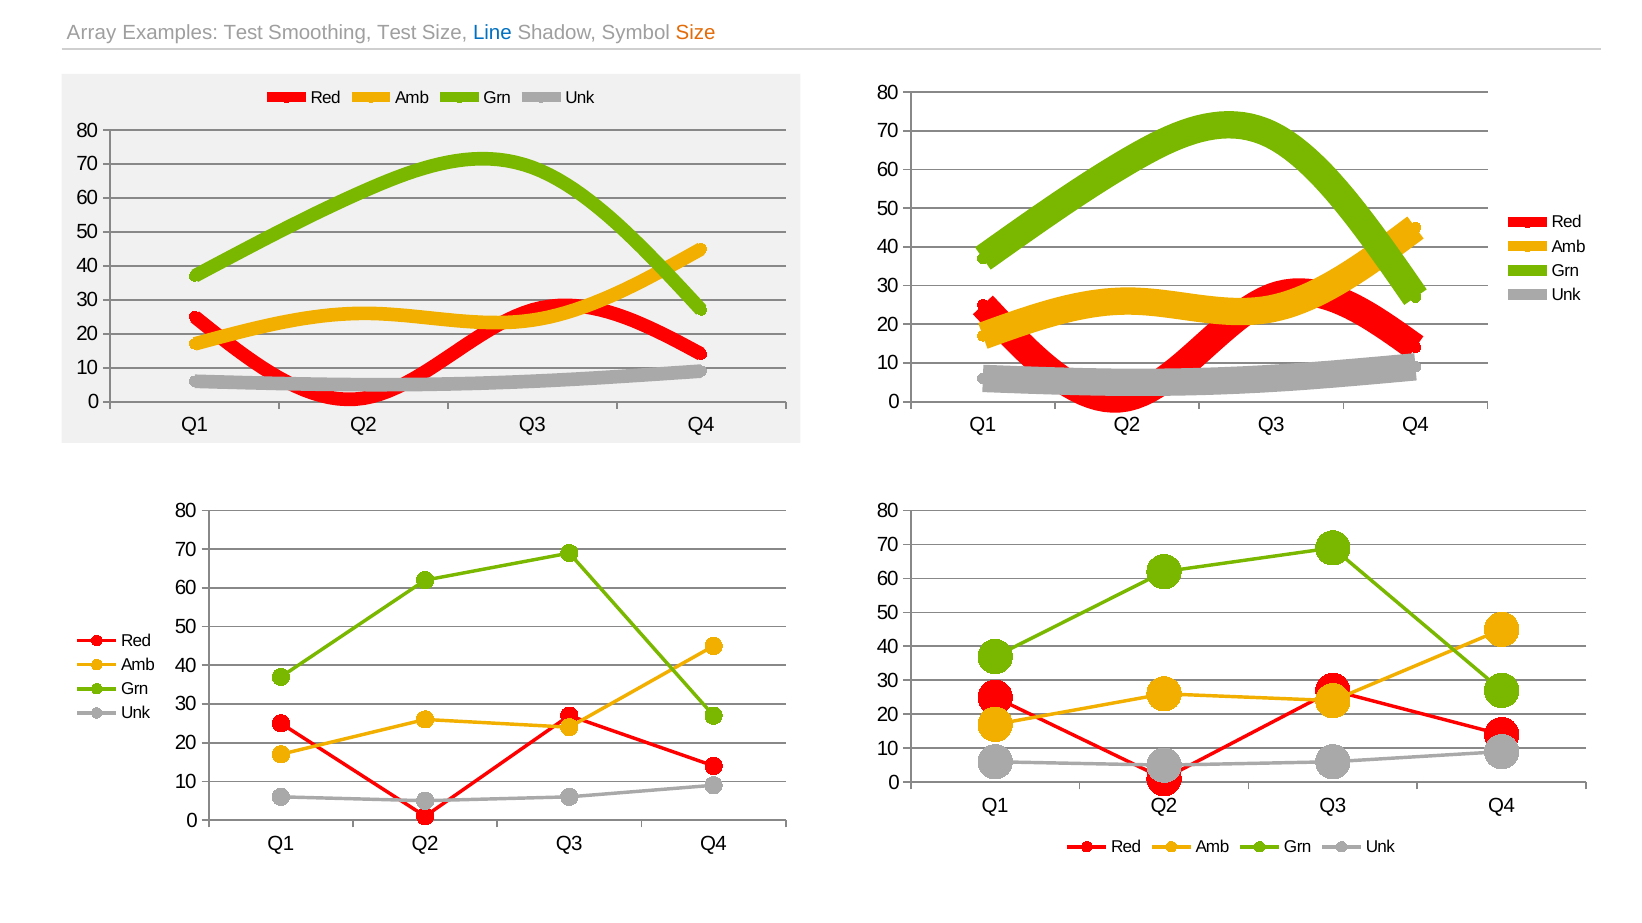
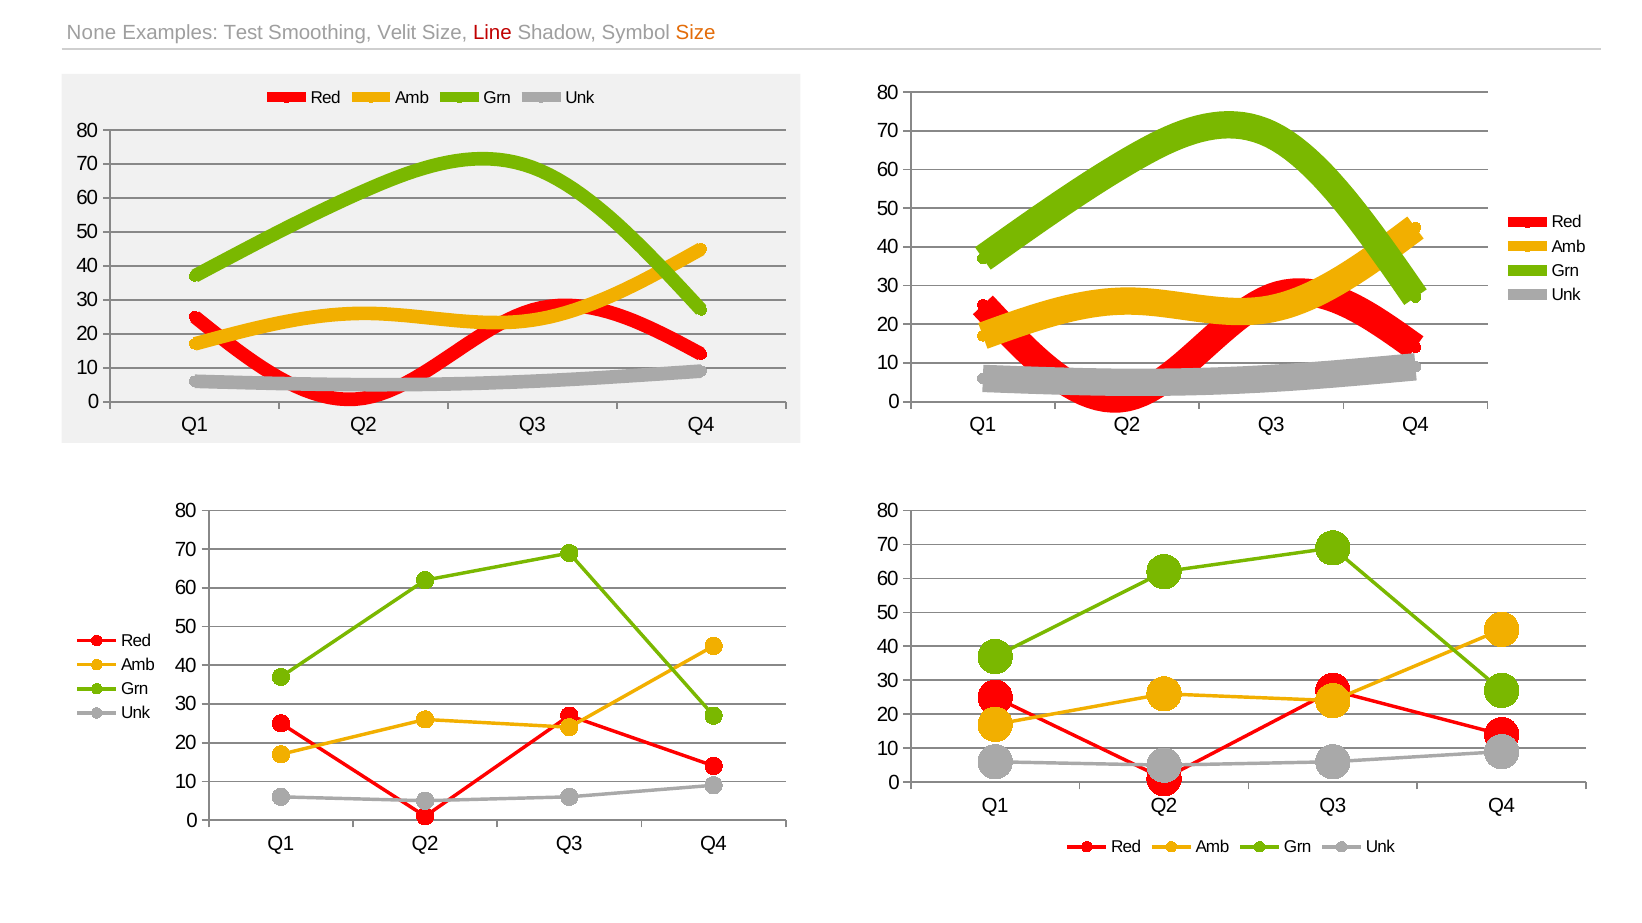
Array: Array -> None (92, 33)
Smoothing Test: Test -> Velit (397, 33)
Line colour: blue -> red (492, 33)
